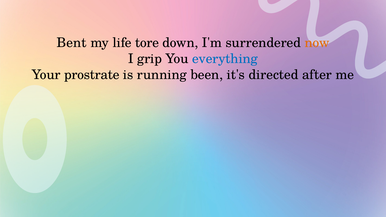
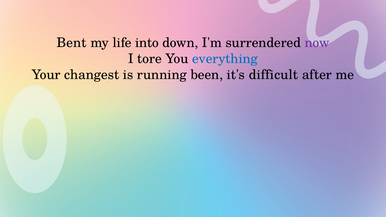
tore: tore -> into (147, 43)
now colour: orange -> purple (317, 43)
grip: grip -> tore (149, 59)
prostrate: prostrate -> changest (92, 75)
directed: directed -> difficult (273, 75)
